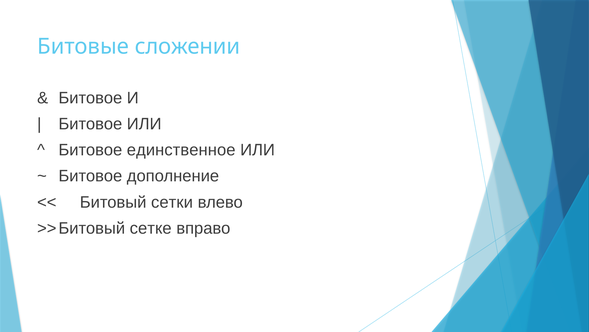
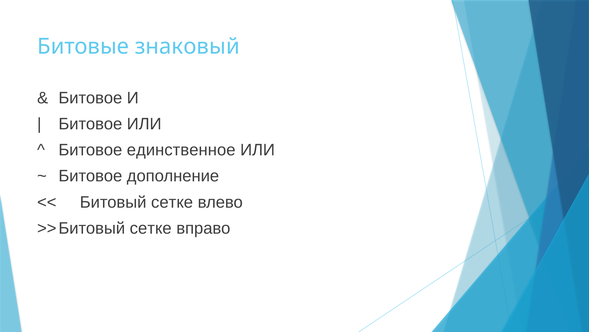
сложении: сложении -> знаковый (187, 46)
Битовый сетки: сетки -> сетке (172, 202)
